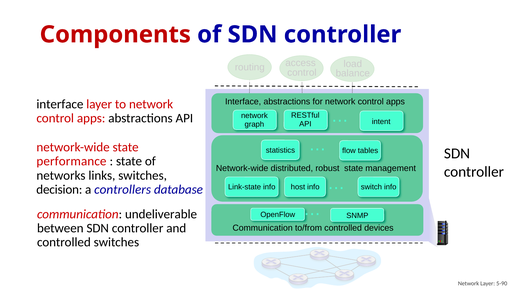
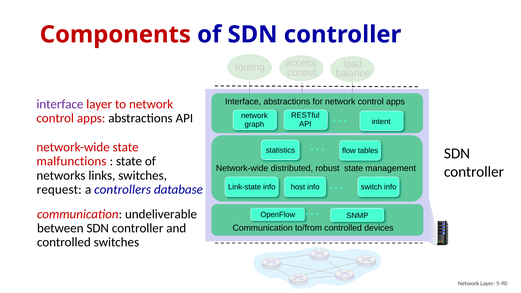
interface colour: black -> purple (60, 104)
performance: performance -> malfunctions (71, 161)
decision: decision -> request (59, 190)
